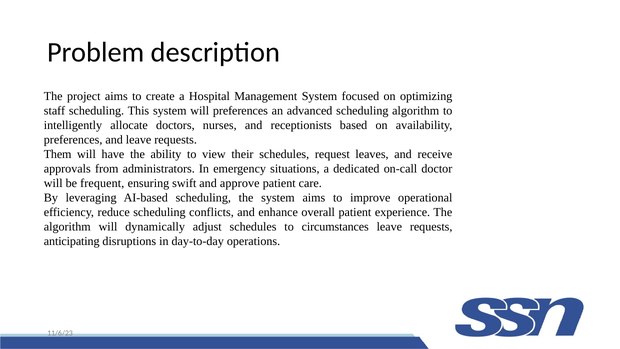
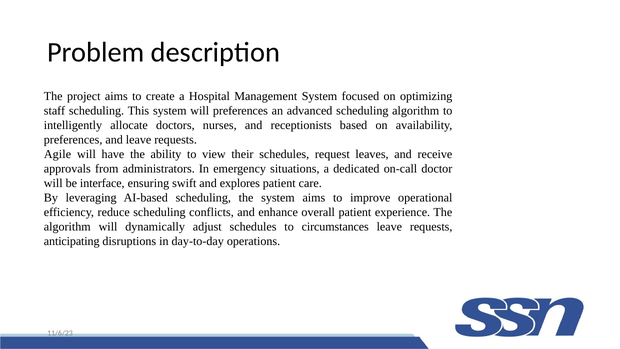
Them: Them -> Agile (58, 154)
frequent: frequent -> interface (102, 183)
approve: approve -> explores (240, 183)
